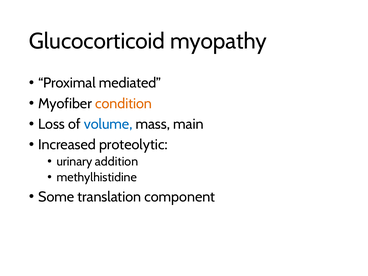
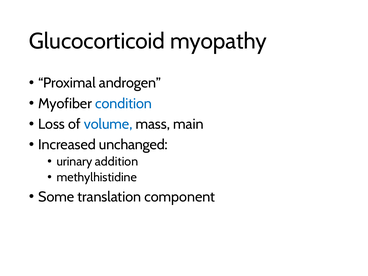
mediated: mediated -> androgen (130, 83)
condition colour: orange -> blue (123, 104)
proteolytic: proteolytic -> unchanged (133, 145)
